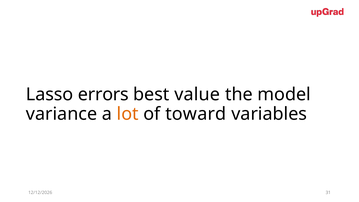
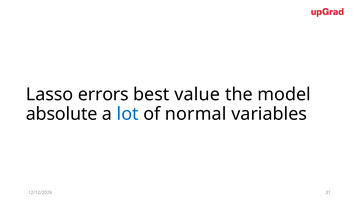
variance: variance -> absolute (62, 114)
lot colour: orange -> blue (128, 114)
toward: toward -> normal (196, 114)
